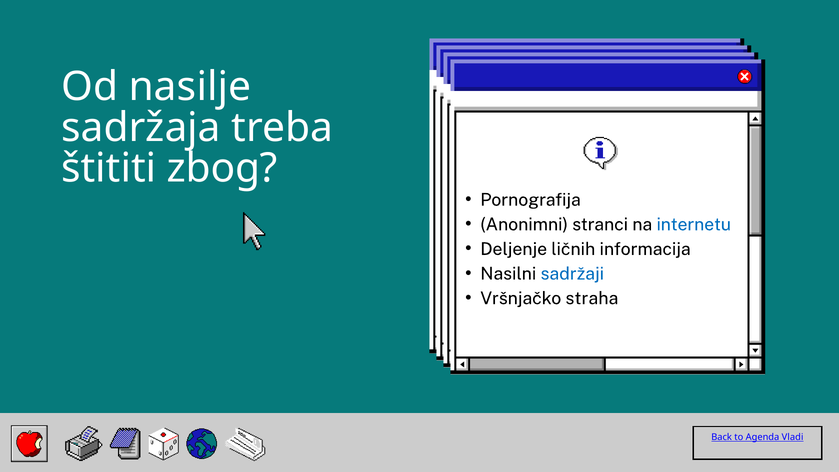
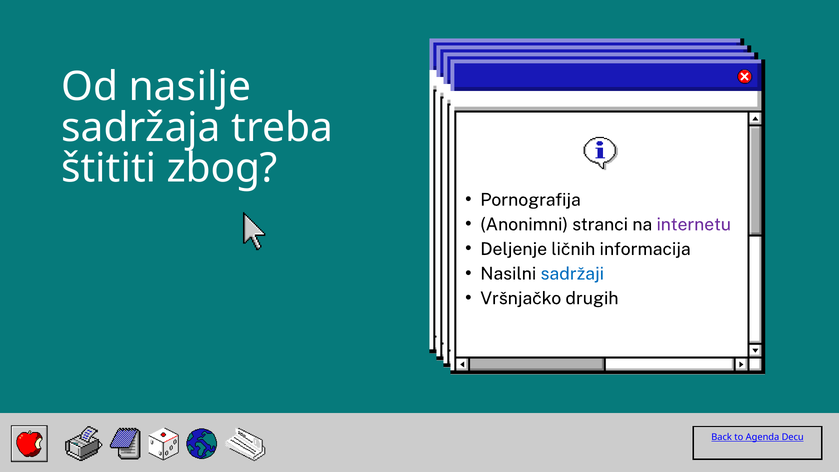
internetu colour: blue -> purple (694, 224)
straha: straha -> drugih (592, 298)
Vladi: Vladi -> Decu (793, 437)
